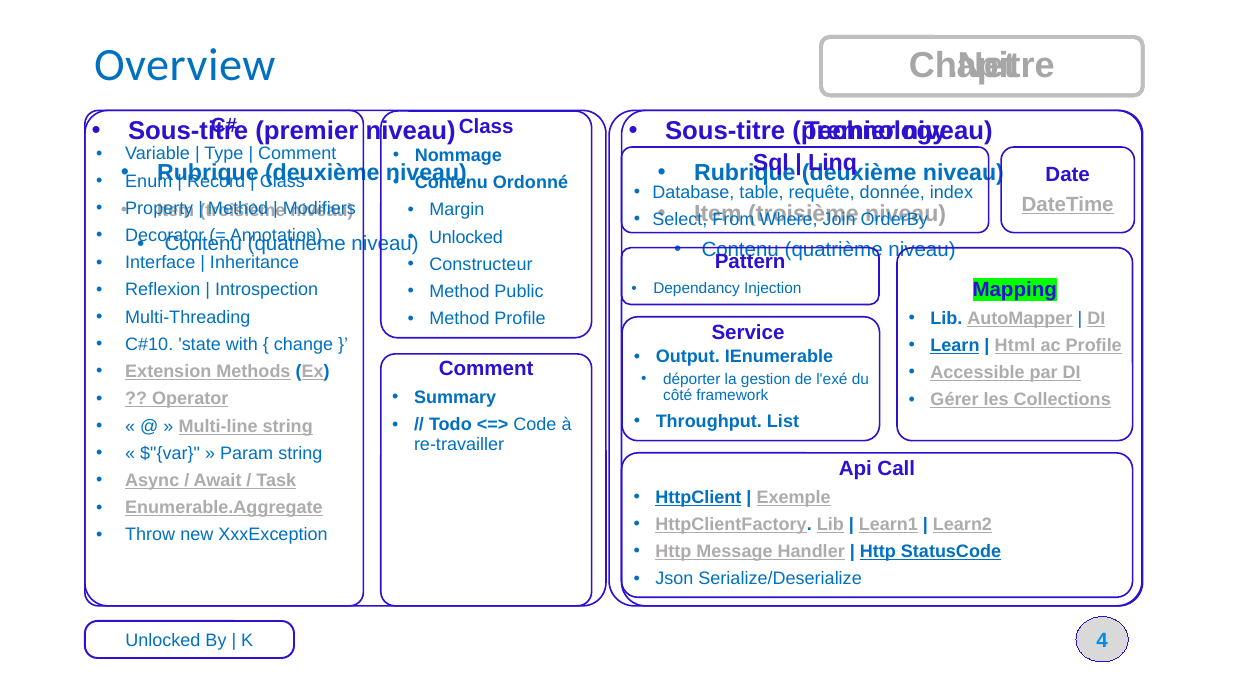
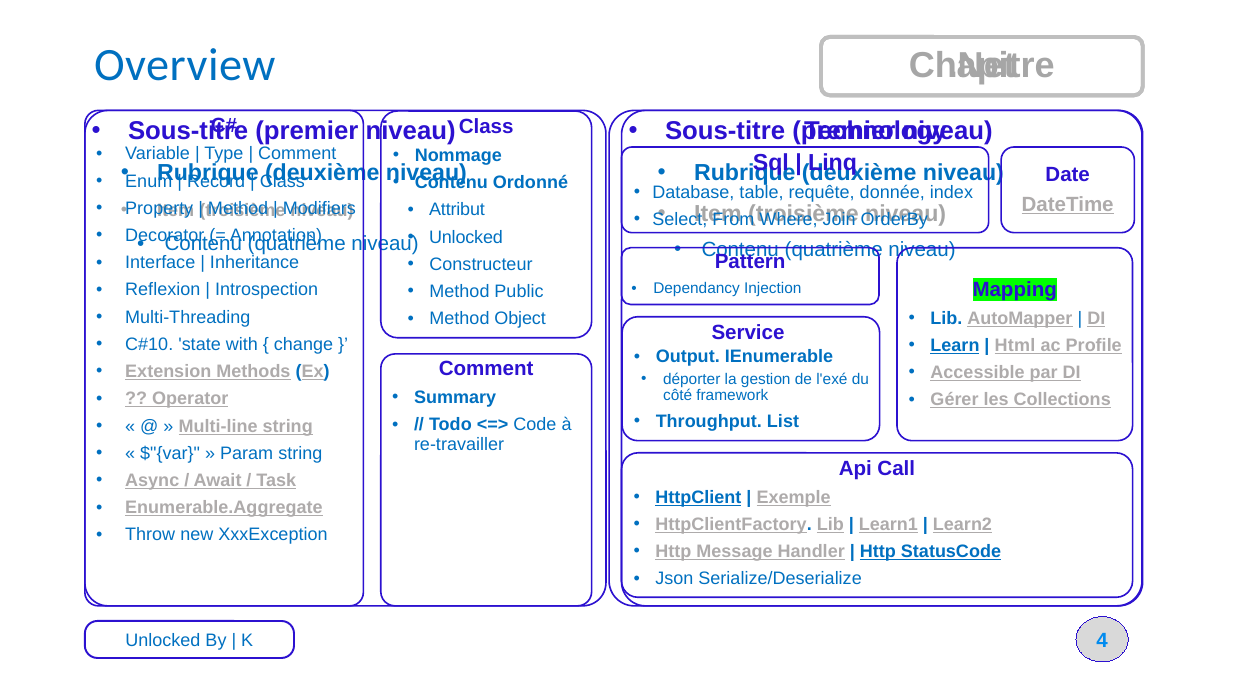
Margin: Margin -> Attribut (457, 210)
Method Profile: Profile -> Object (520, 319)
